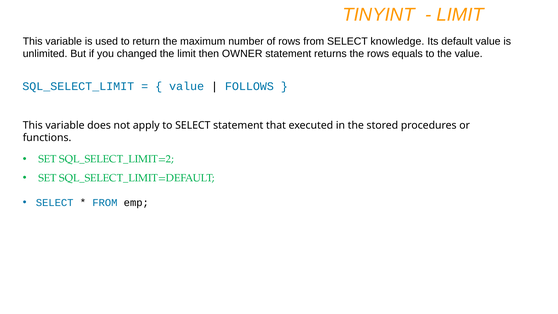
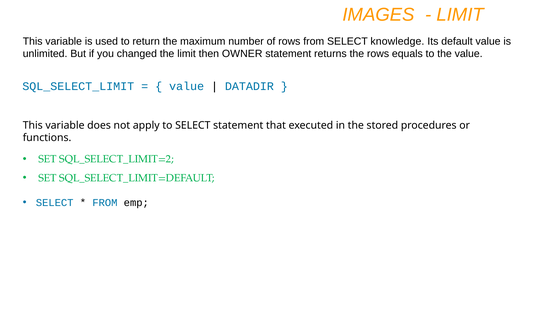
TINYINT: TINYINT -> IMAGES (379, 15)
FOLLOWS: FOLLOWS -> DATADIR (249, 86)
